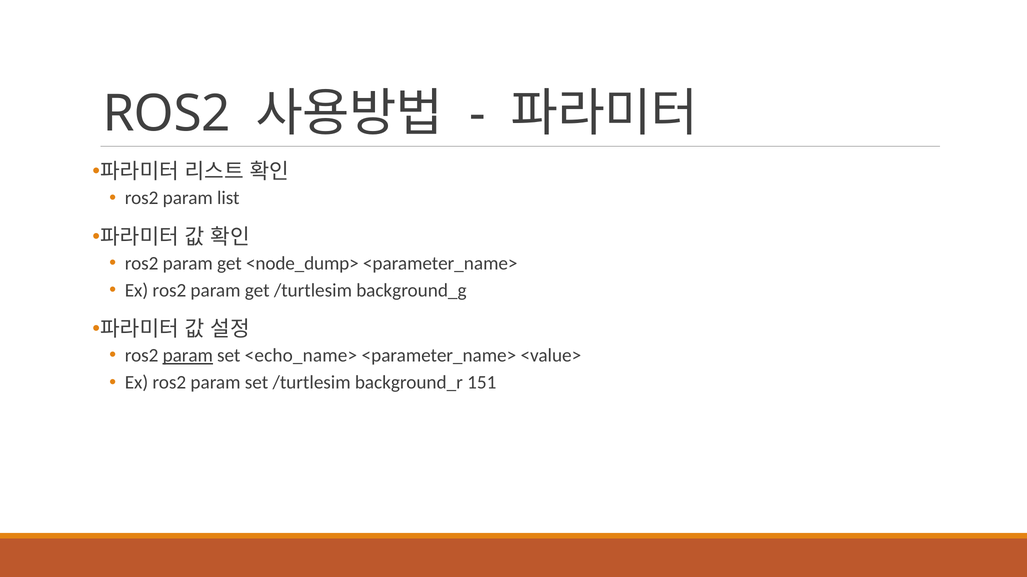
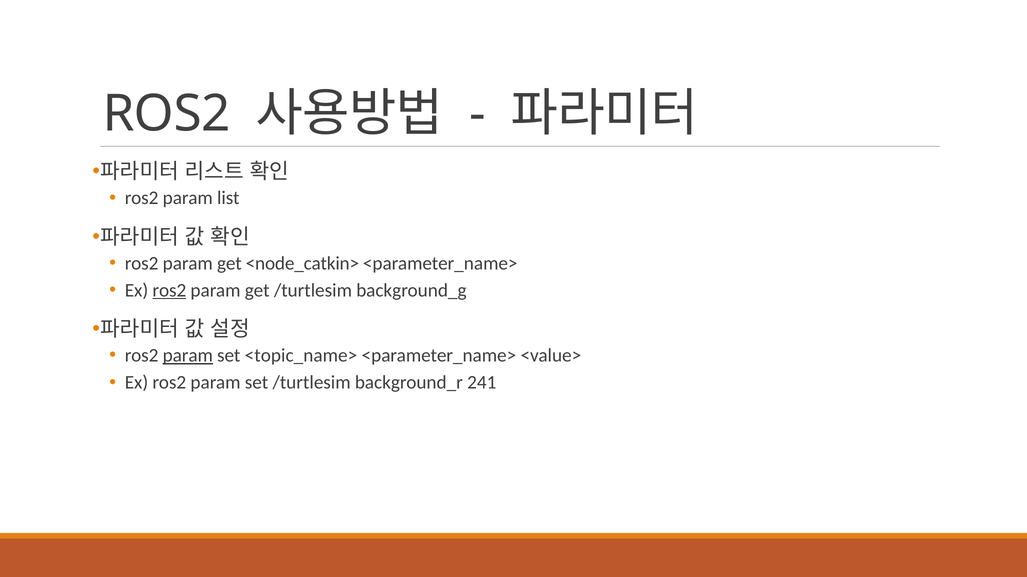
<node_dump>: <node_dump> -> <node_catkin> (302, 263)
ros2 underline: none -> present (169, 291)
<echo_name>: <echo_name> -> <topic_name> (301, 356)
151: 151 -> 241 (482, 383)
